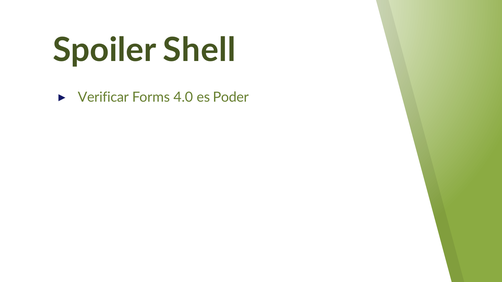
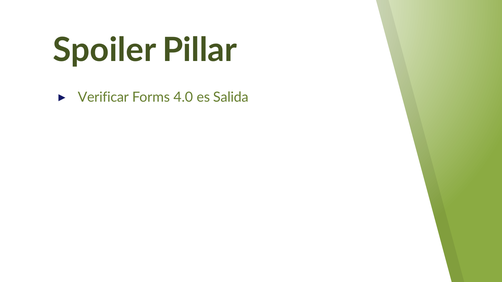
Shell: Shell -> Pillar (200, 50)
Poder: Poder -> Salida (231, 97)
